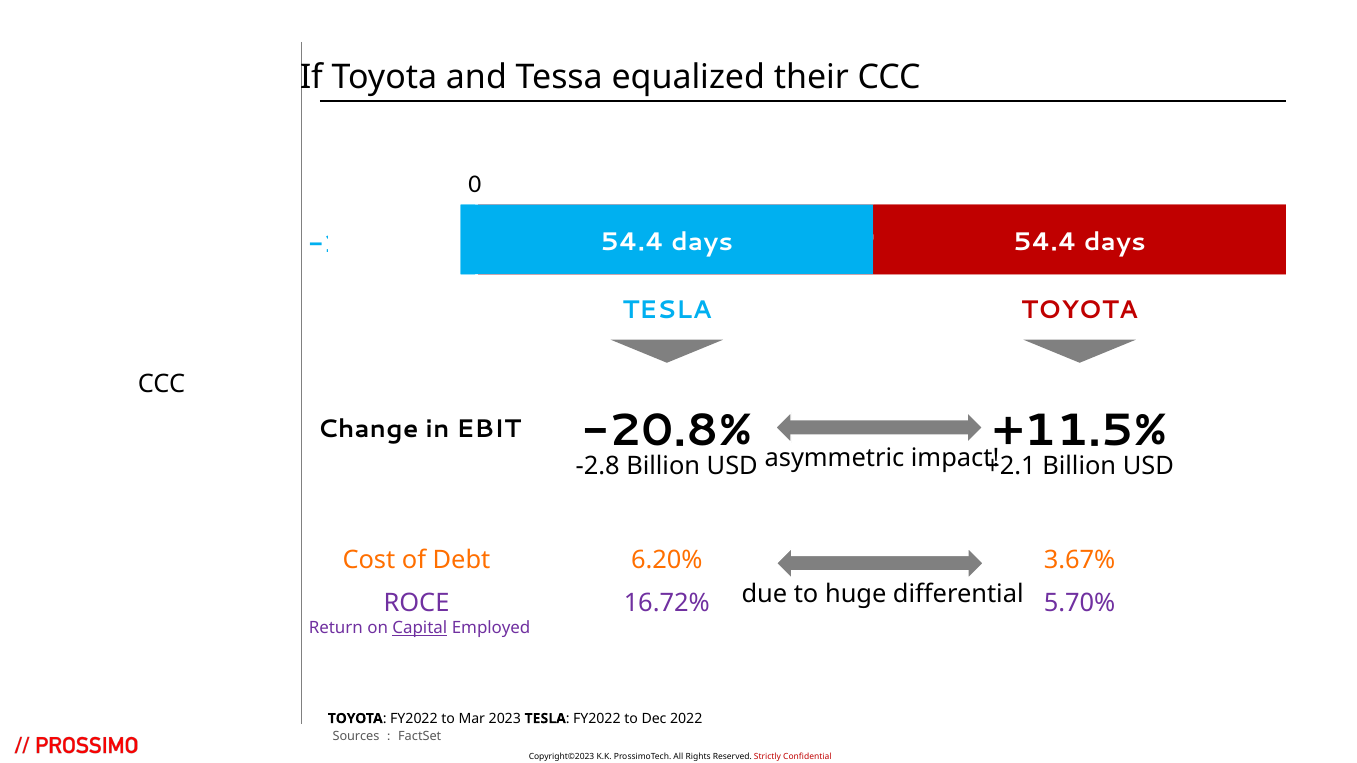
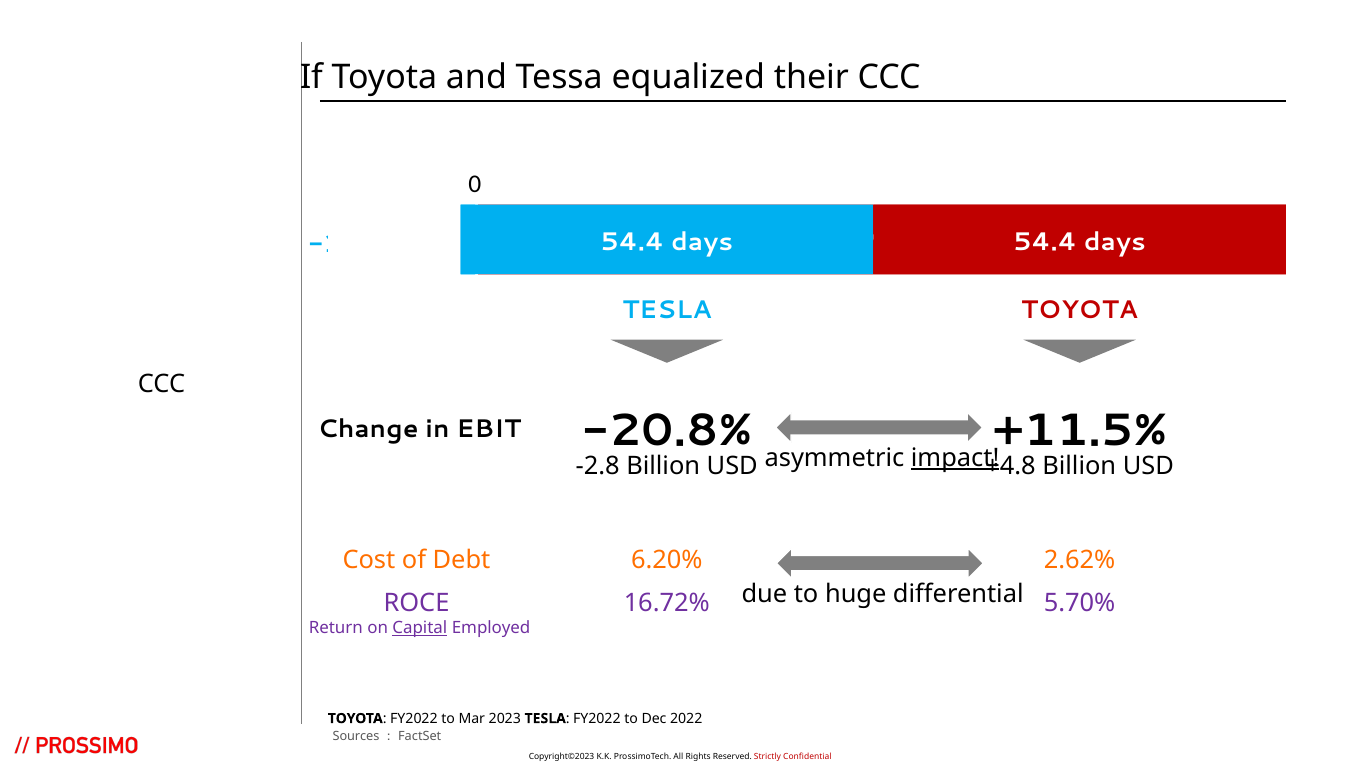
impact underline: none -> present (955, 458)
+2.1: +2.1 -> +4.8 (1011, 467)
3.67%: 3.67% -> 2.62% (1080, 561)
